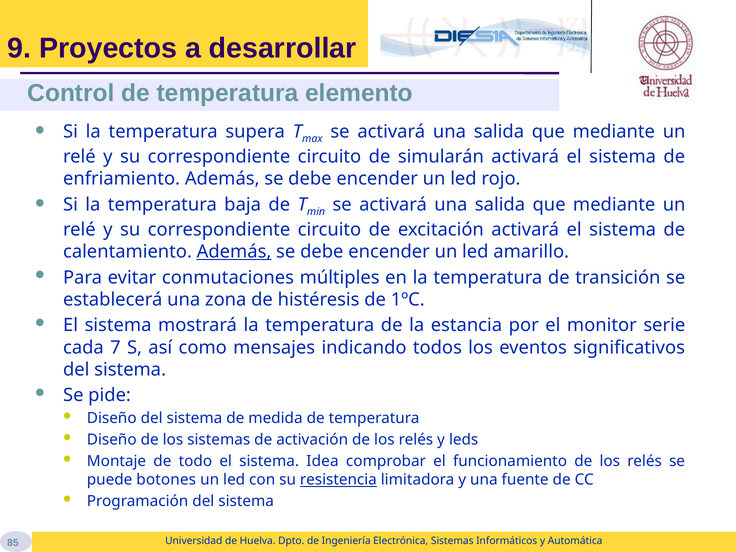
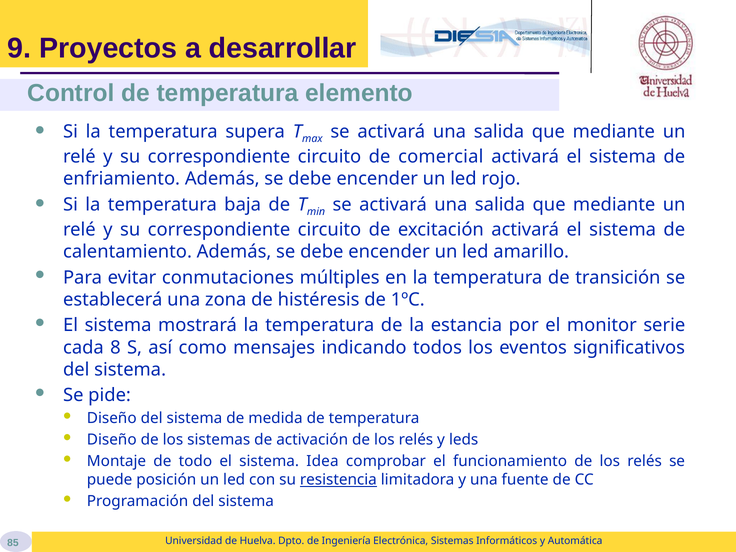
simularán: simularán -> comercial (441, 157)
Además underline: present -> none (234, 252)
7: 7 -> 8 (115, 347)
botones: botones -> posición (166, 480)
